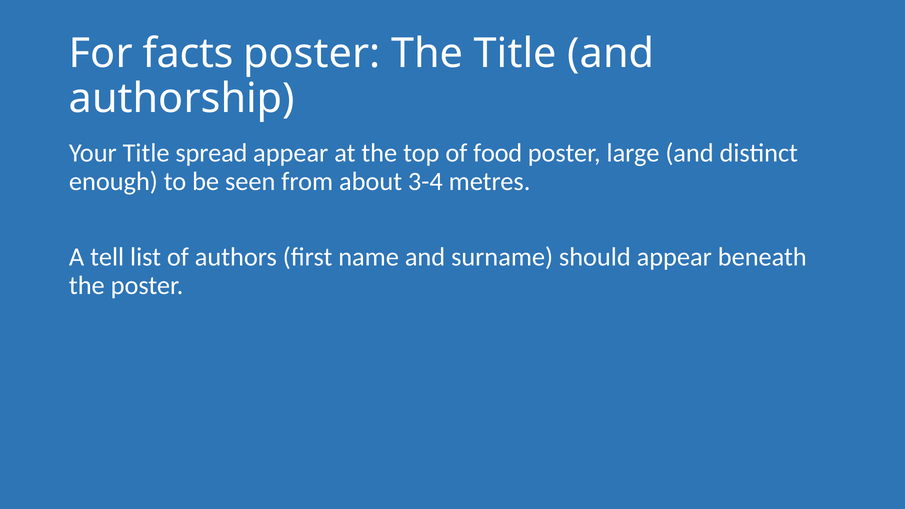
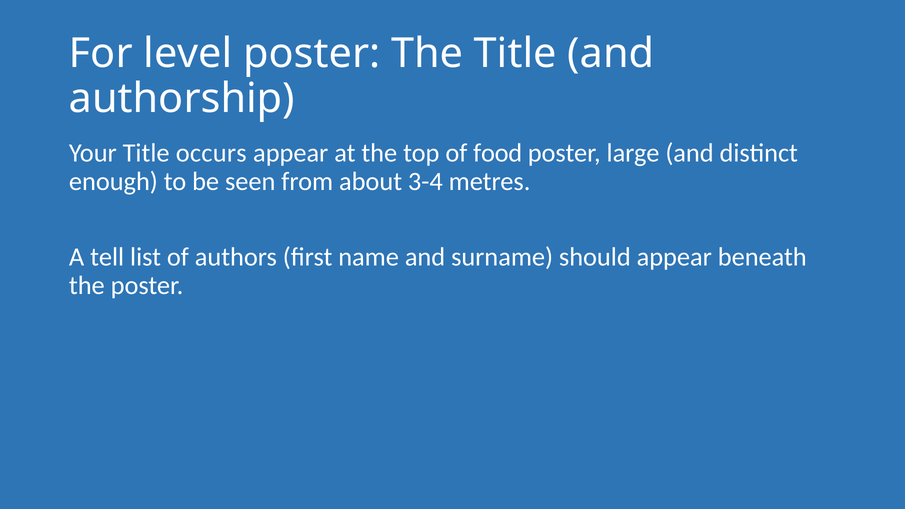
facts: facts -> level (188, 54)
spread: spread -> occurs (211, 153)
